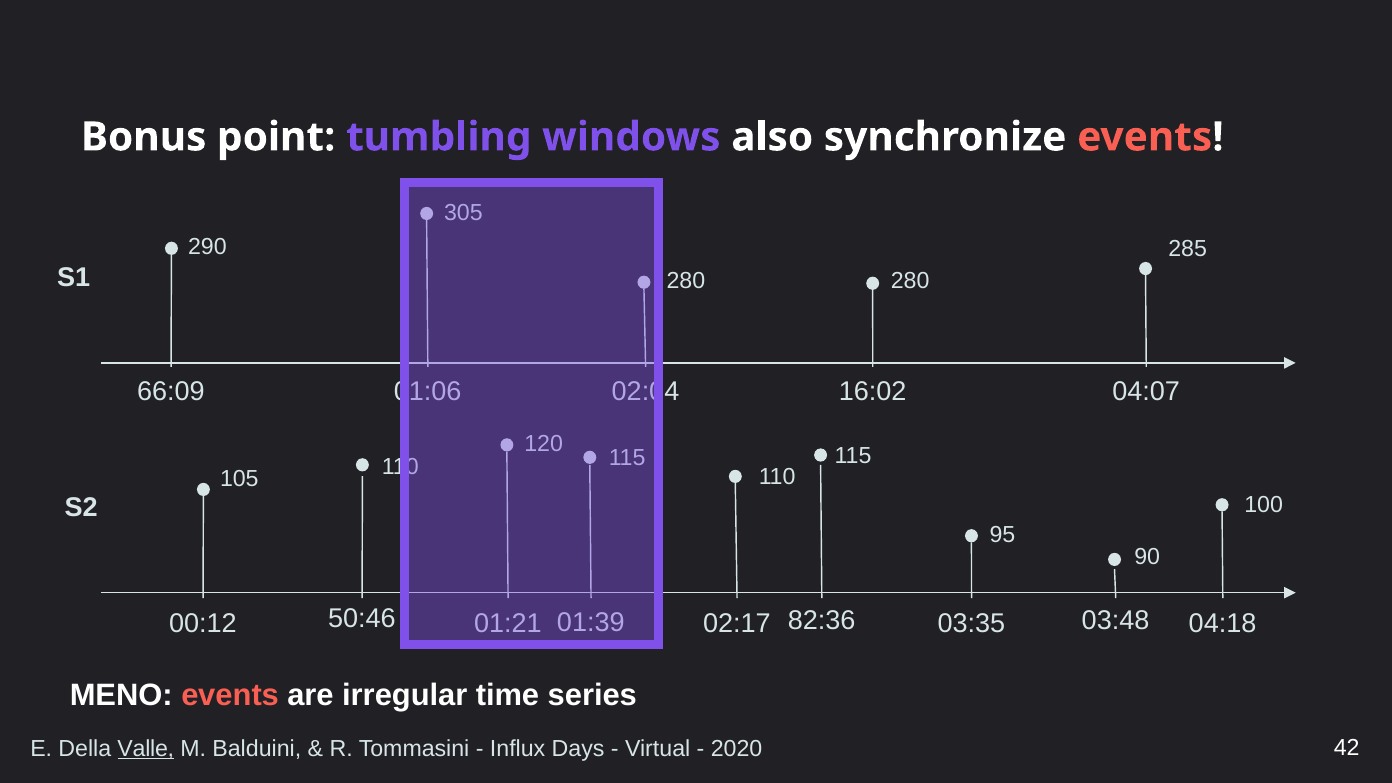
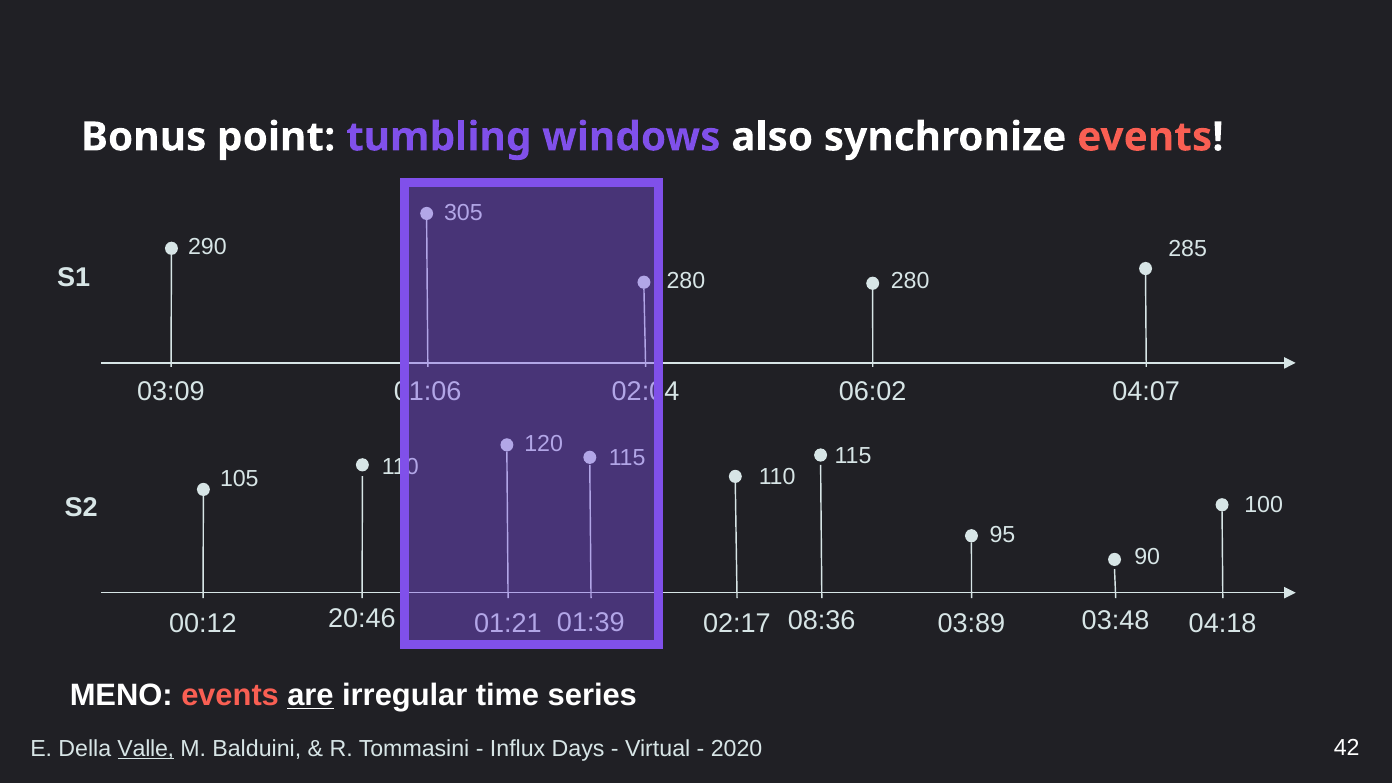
66:09: 66:09 -> 03:09 (171, 392)
16:02: 16:02 -> 06:02 (873, 392)
50:46: 50:46 -> 20:46 (362, 618)
82:36: 82:36 -> 08:36 (822, 620)
03:35: 03:35 -> 03:89 (971, 623)
are underline: none -> present (310, 695)
